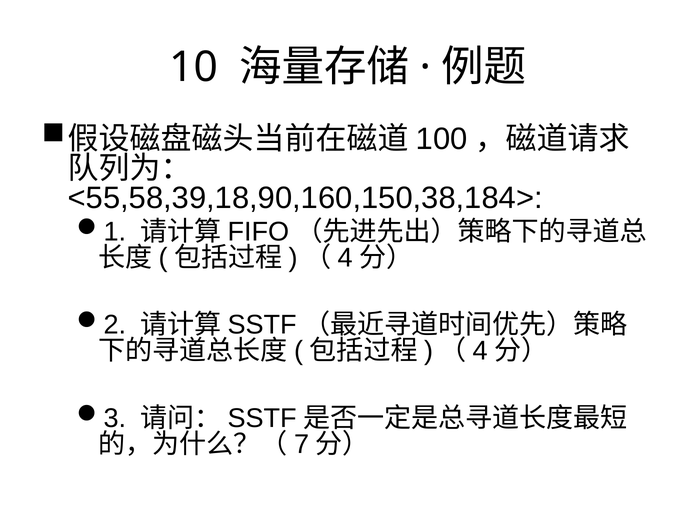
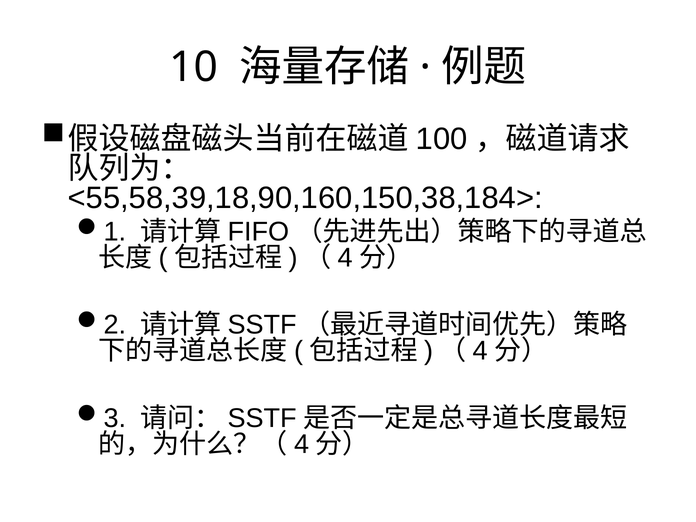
7: 7 -> 4 (302, 444)
